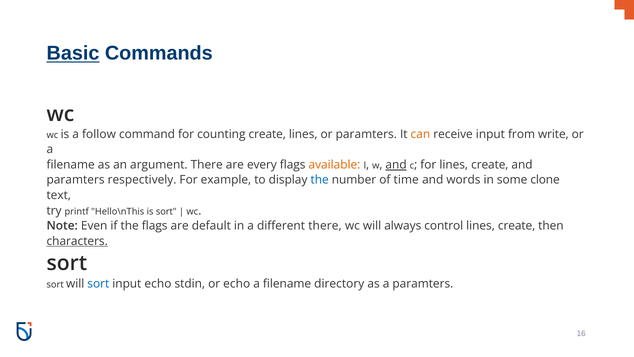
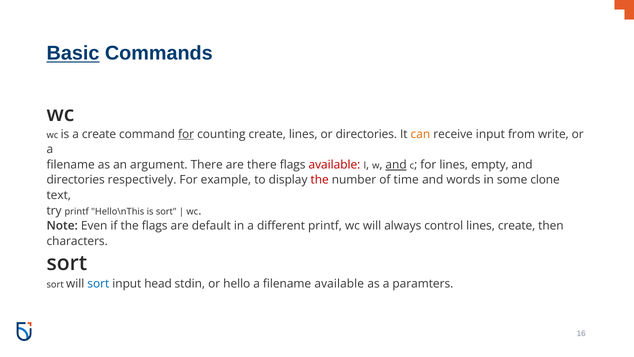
a follow: follow -> create (99, 134)
for underline: none -> present (186, 134)
or paramters: paramters -> directories (366, 134)
are every: every -> there (262, 165)
available colour: orange -> red (334, 165)
for lines create: create -> empty (490, 165)
paramters: paramters -> directories (76, 180)
the colour: blue -> red (320, 180)
different there: there -> printf (325, 226)
characters underline: present -> none (77, 241)
input echo: echo -> head (158, 283)
or echo: echo -> hello (237, 283)
filename directory: directory -> available (339, 283)
